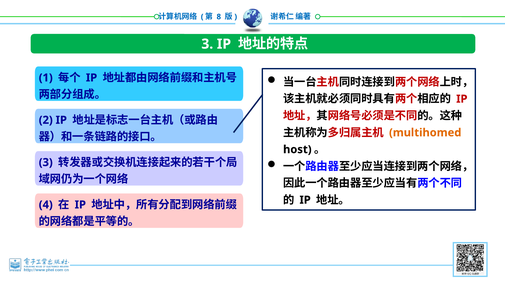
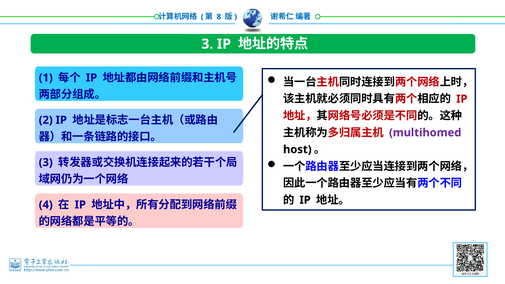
multihomed colour: orange -> purple (425, 133)
